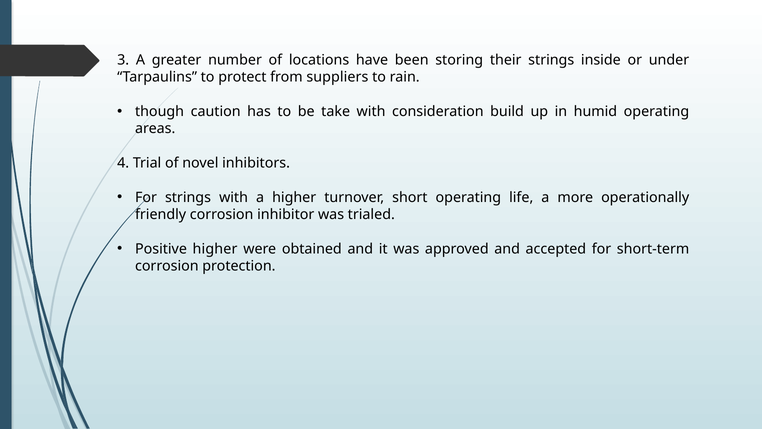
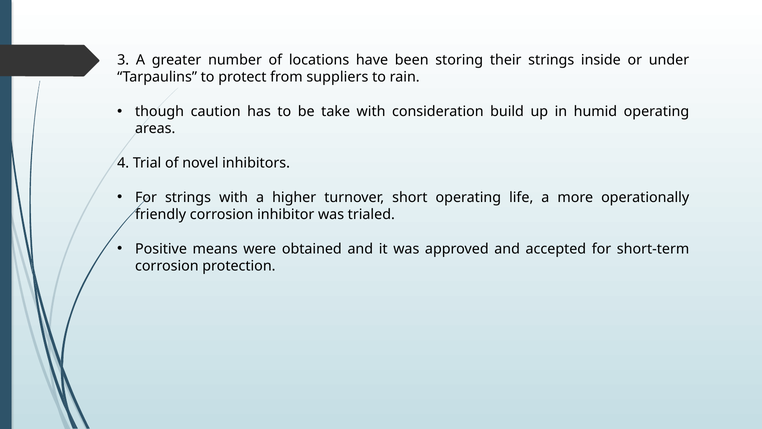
Positive higher: higher -> means (215, 249)
